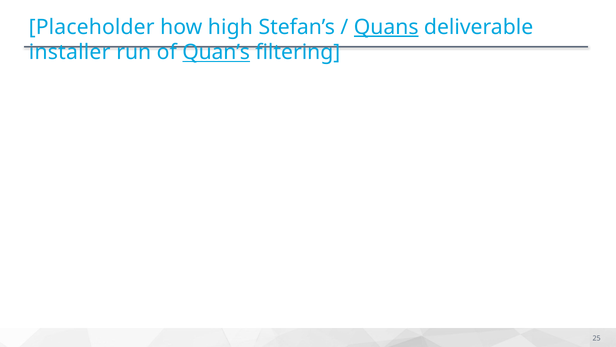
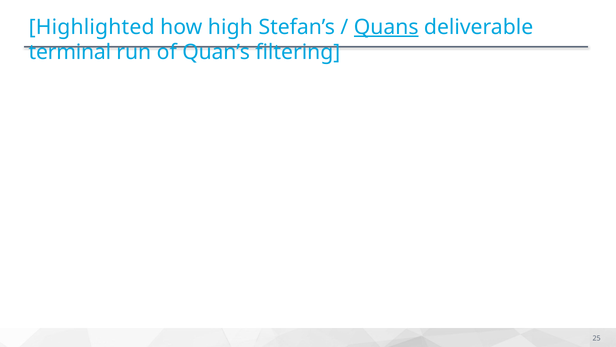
Placeholder: Placeholder -> Highlighted (92, 27)
installer: installer -> terminal (70, 52)
Quan’s underline: present -> none (216, 52)
